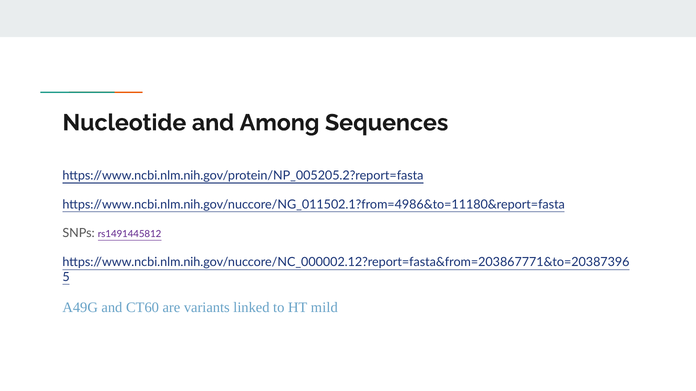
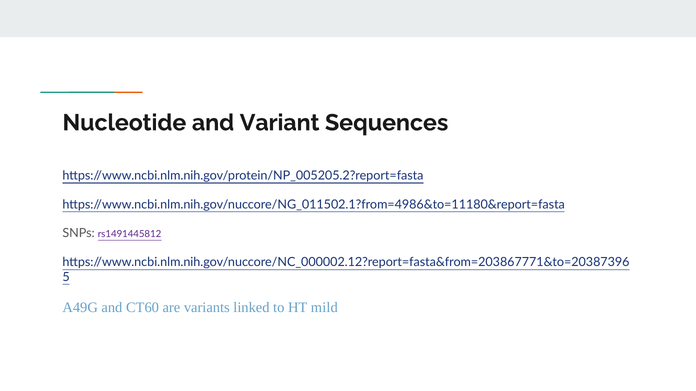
Among: Among -> Variant (280, 123)
